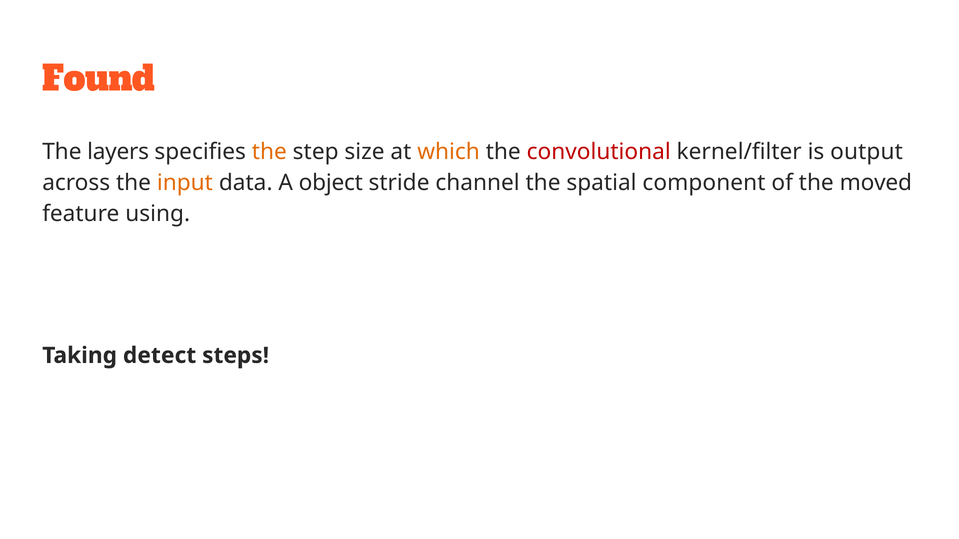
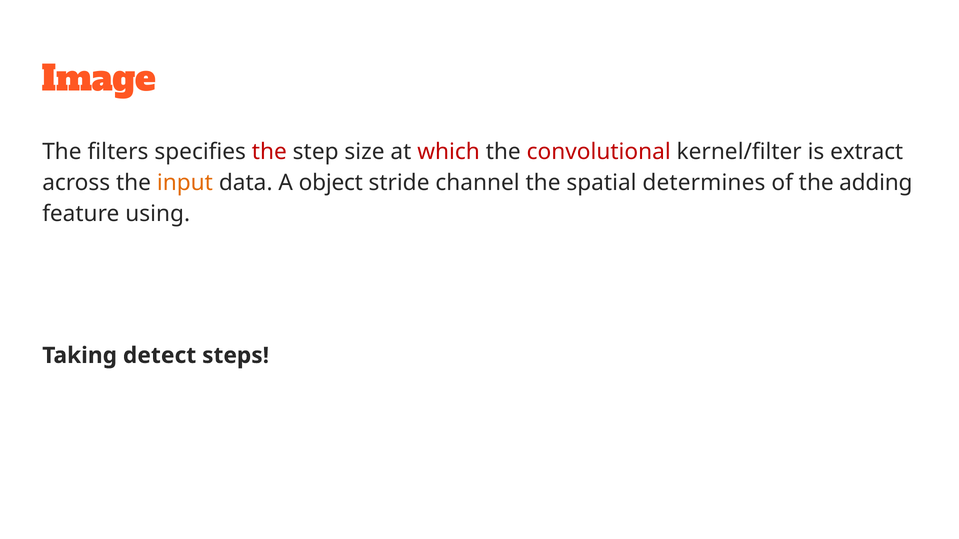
Found: Found -> Image (99, 79)
layers: layers -> filters (118, 152)
the colour: orange -> red (269, 152)
which colour: orange -> red (449, 152)
output: output -> extract (867, 152)
component: component -> determines (704, 183)
moved: moved -> adding (876, 183)
